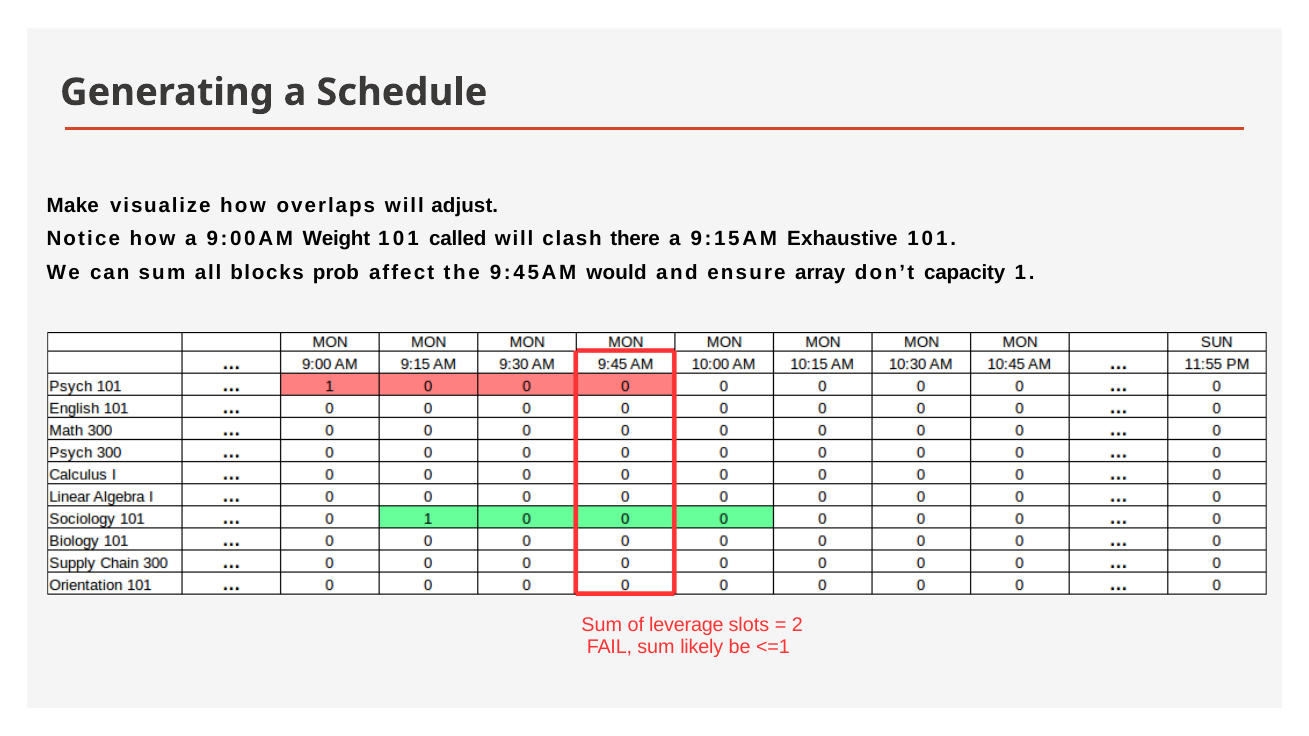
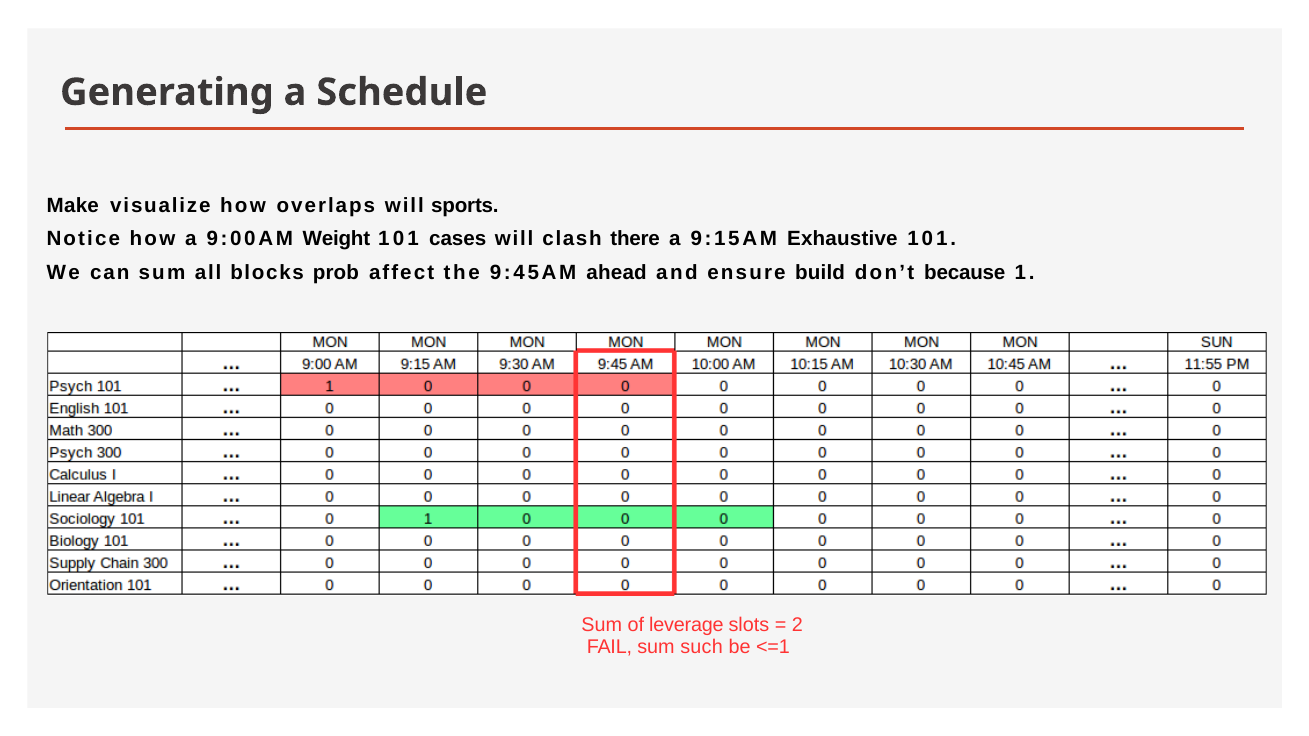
adjust: adjust -> sports (465, 206)
called: called -> cases (458, 239)
would: would -> ahead (617, 272)
array: array -> build (820, 272)
capacity: capacity -> because (965, 272)
likely: likely -> such (702, 648)
